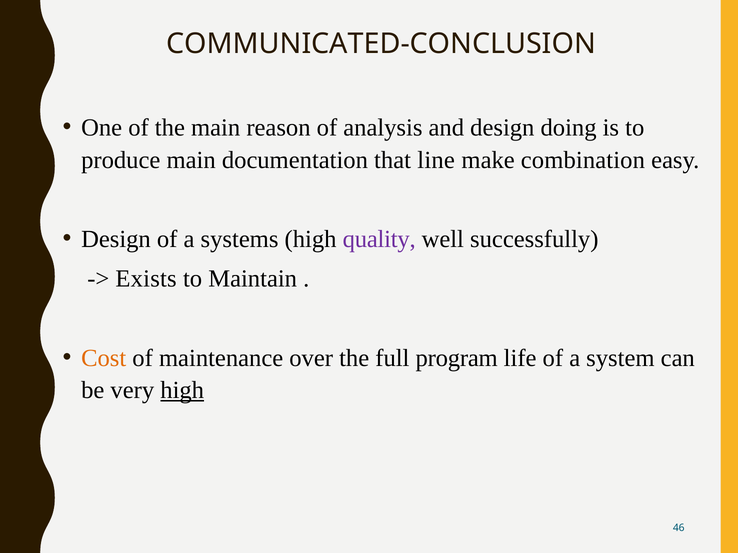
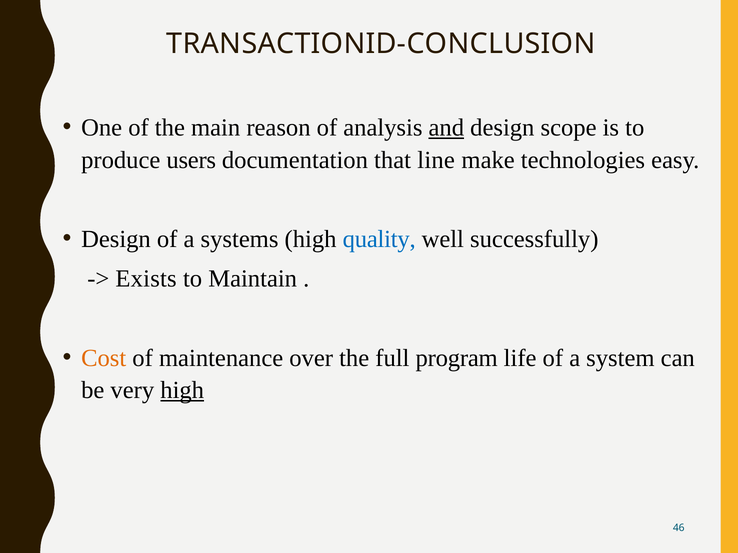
COMMUNICATED-CONCLUSION: COMMUNICATED-CONCLUSION -> TRANSACTIONID-CONCLUSION (381, 44)
and underline: none -> present (446, 128)
doing: doing -> scope (569, 128)
produce main: main -> users (191, 160)
combination: combination -> technologies (583, 160)
quality colour: purple -> blue (379, 239)
